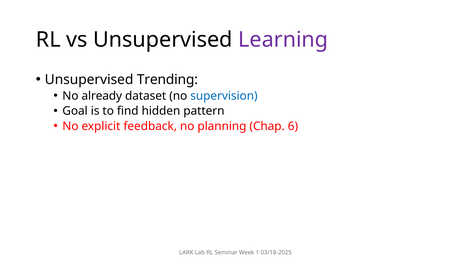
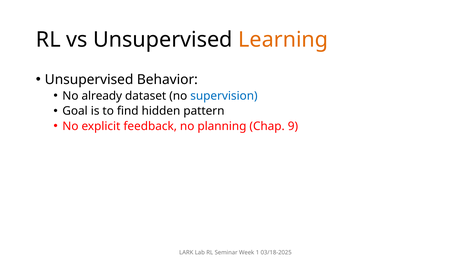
Learning colour: purple -> orange (283, 40)
Trending: Trending -> Behavior (167, 80)
6: 6 -> 9 (293, 126)
